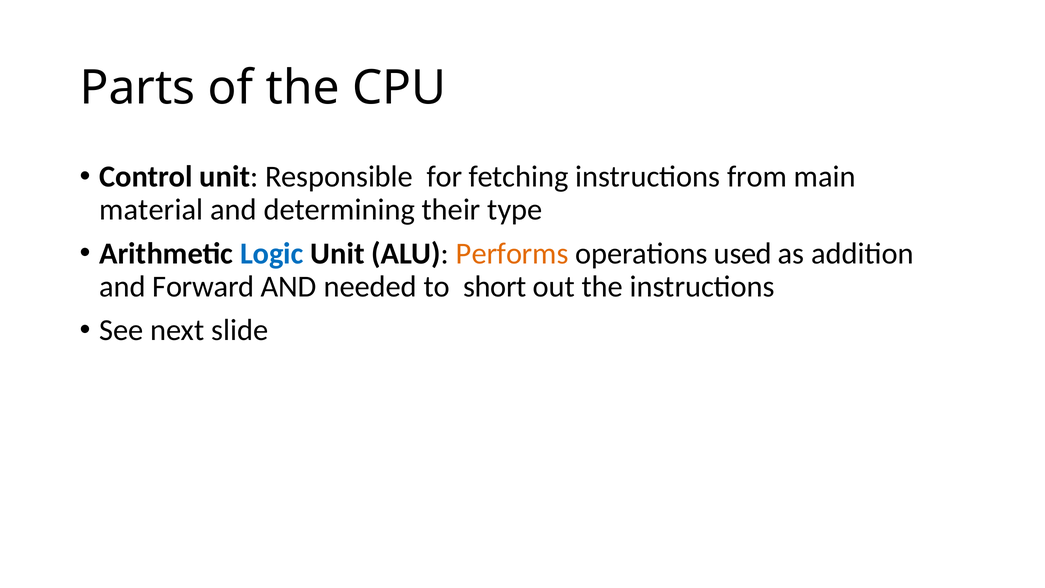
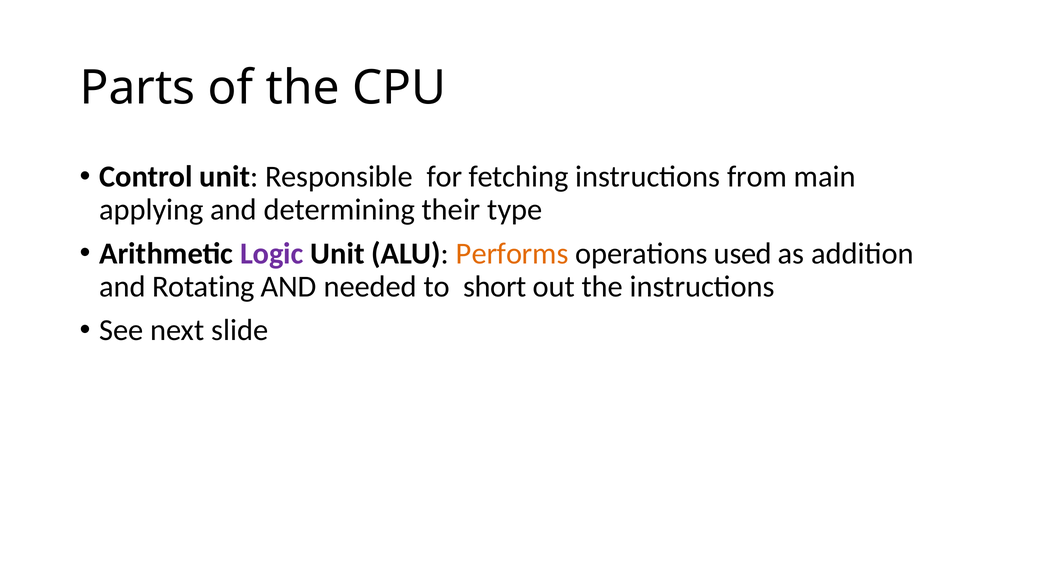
material: material -> applying (151, 210)
Logic colour: blue -> purple (272, 253)
Forward: Forward -> Rotating (203, 286)
